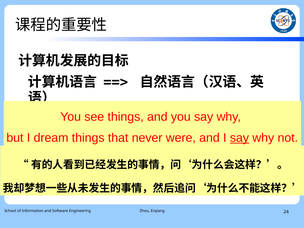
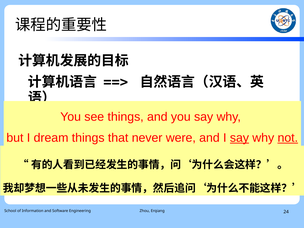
not underline: none -> present (288, 138)
